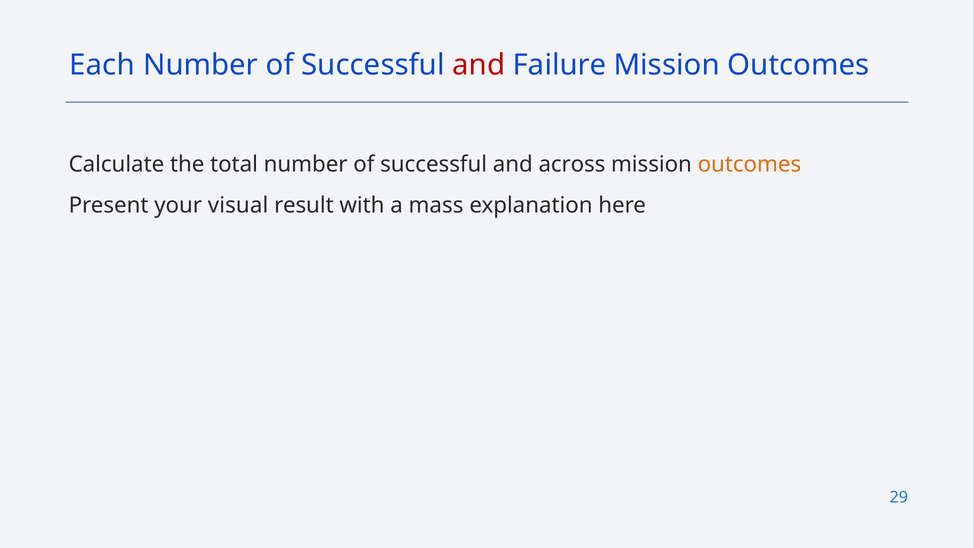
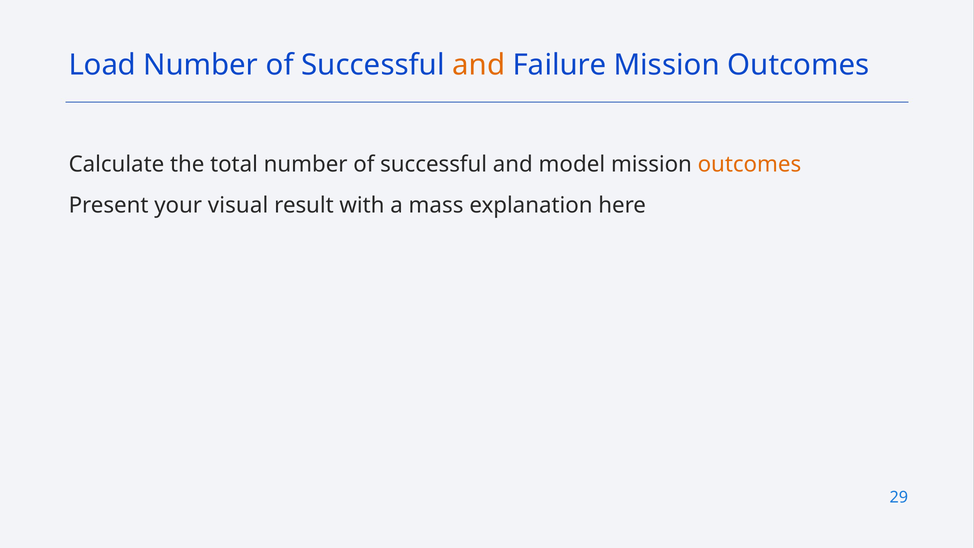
Each: Each -> Load (102, 65)
and colour: red -> orange (479, 65)
across: across -> model (572, 164)
